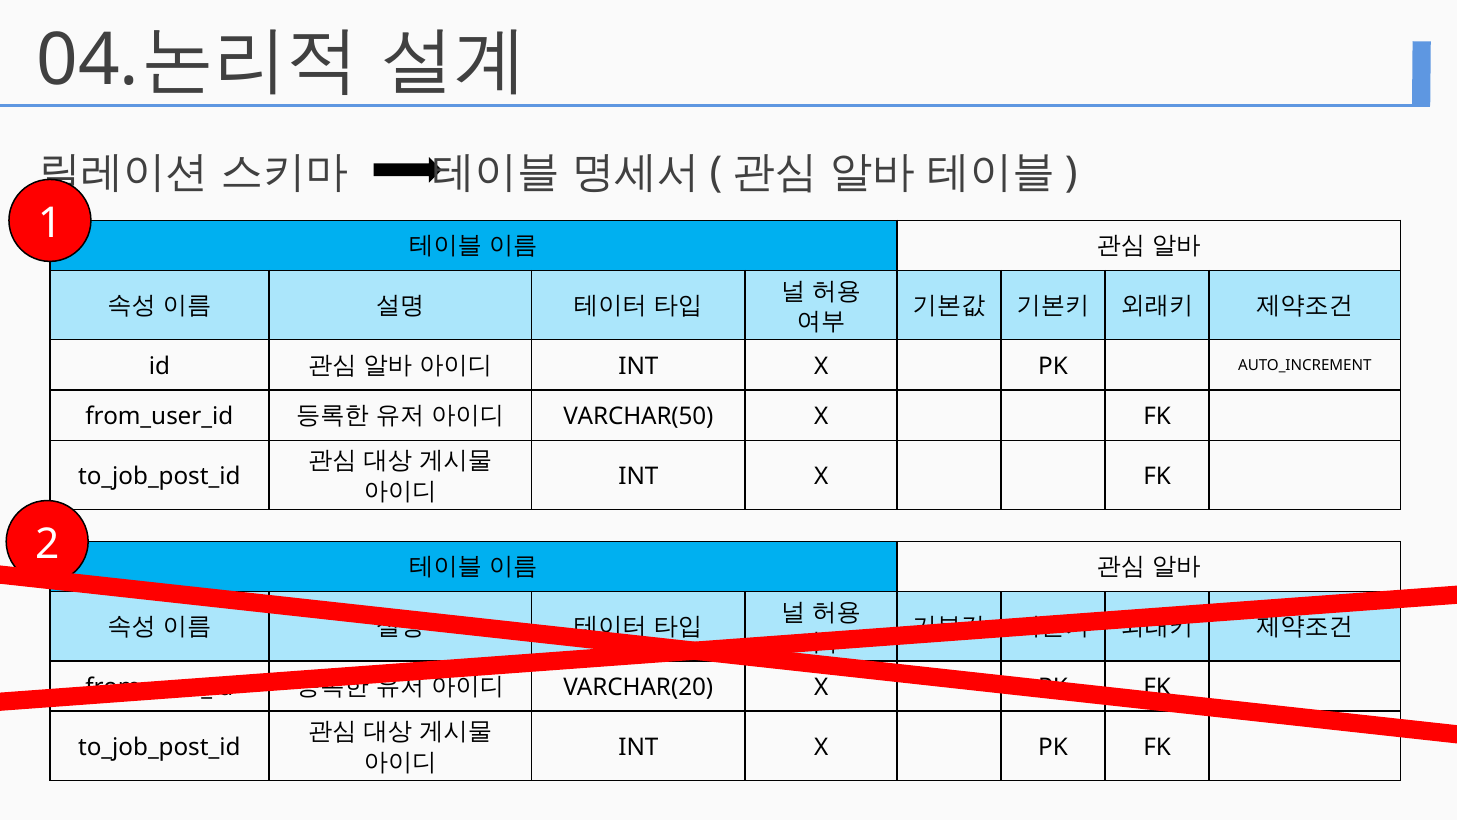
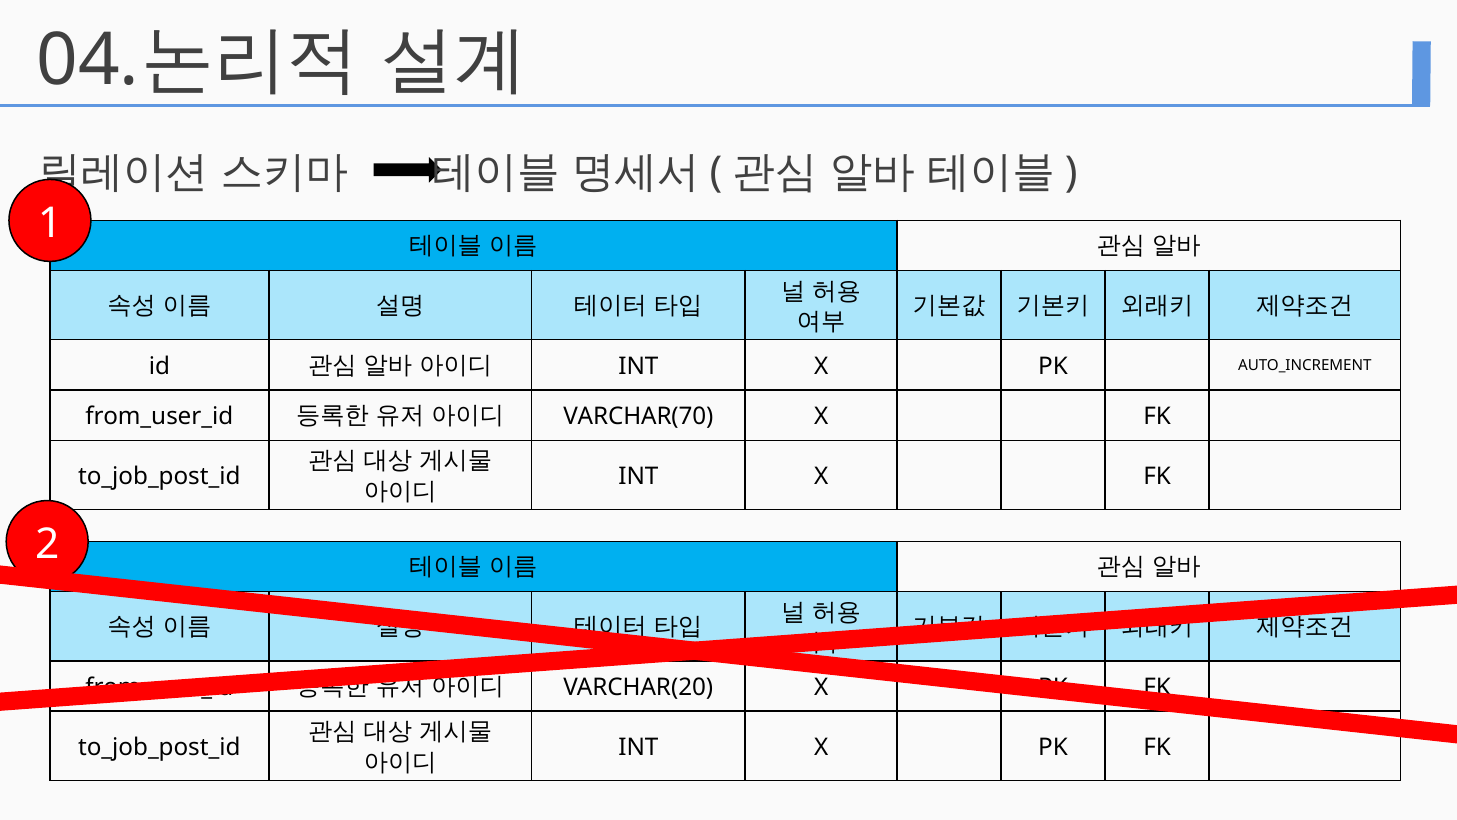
VARCHAR(50: VARCHAR(50 -> VARCHAR(70 (638, 416)
